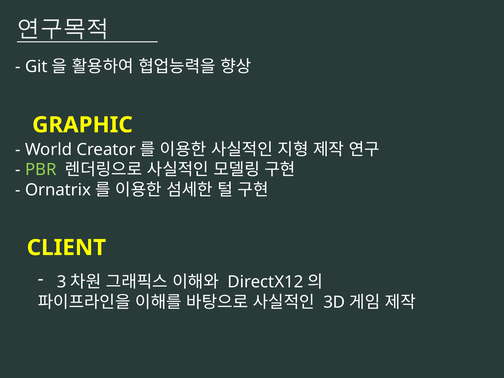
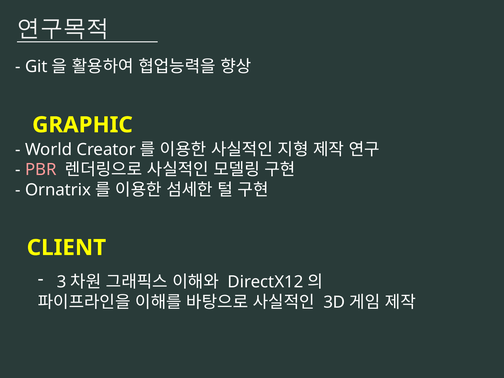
PBR colour: light green -> pink (41, 170)
